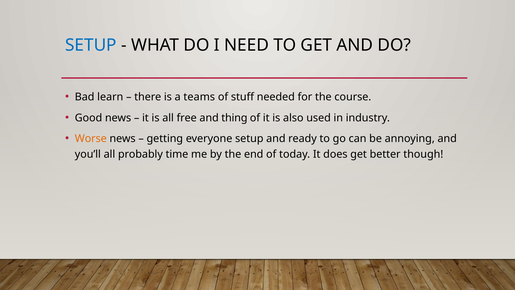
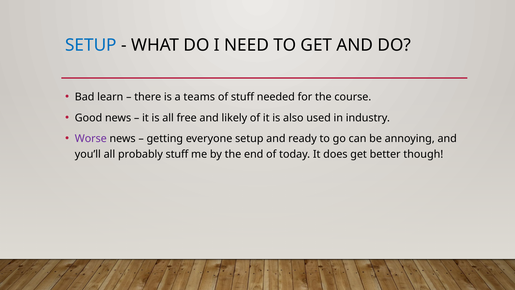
thing: thing -> likely (234, 118)
Worse colour: orange -> purple (91, 139)
probably time: time -> stuff (177, 154)
